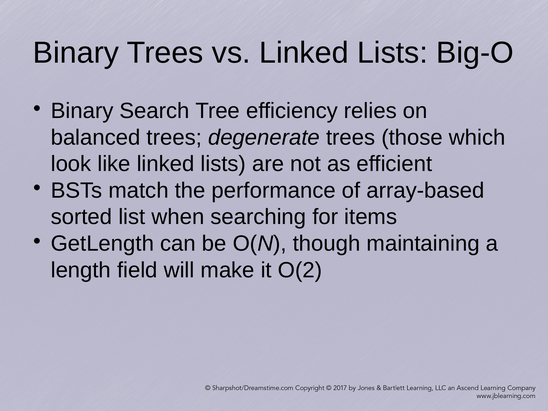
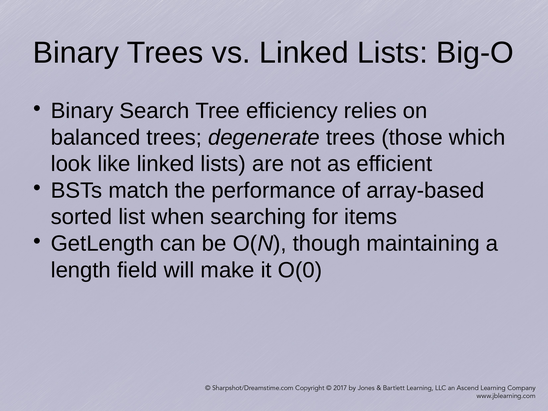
O(2: O(2 -> O(0 (300, 270)
